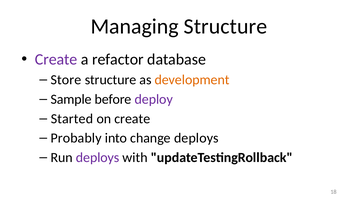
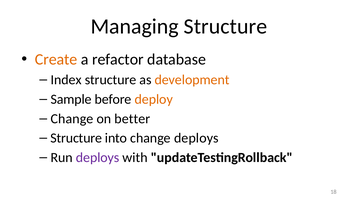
Create colour: purple -> orange (56, 59)
Store: Store -> Index (66, 80)
deploy colour: purple -> orange (154, 99)
Started: Started -> Change (72, 119)
on create: create -> better (132, 119)
Probably: Probably -> Structure (76, 138)
